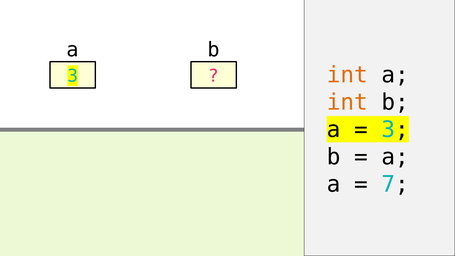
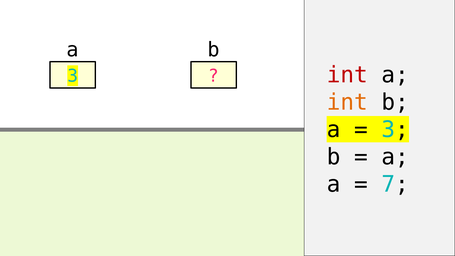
int colour: orange -> red (347, 75)
